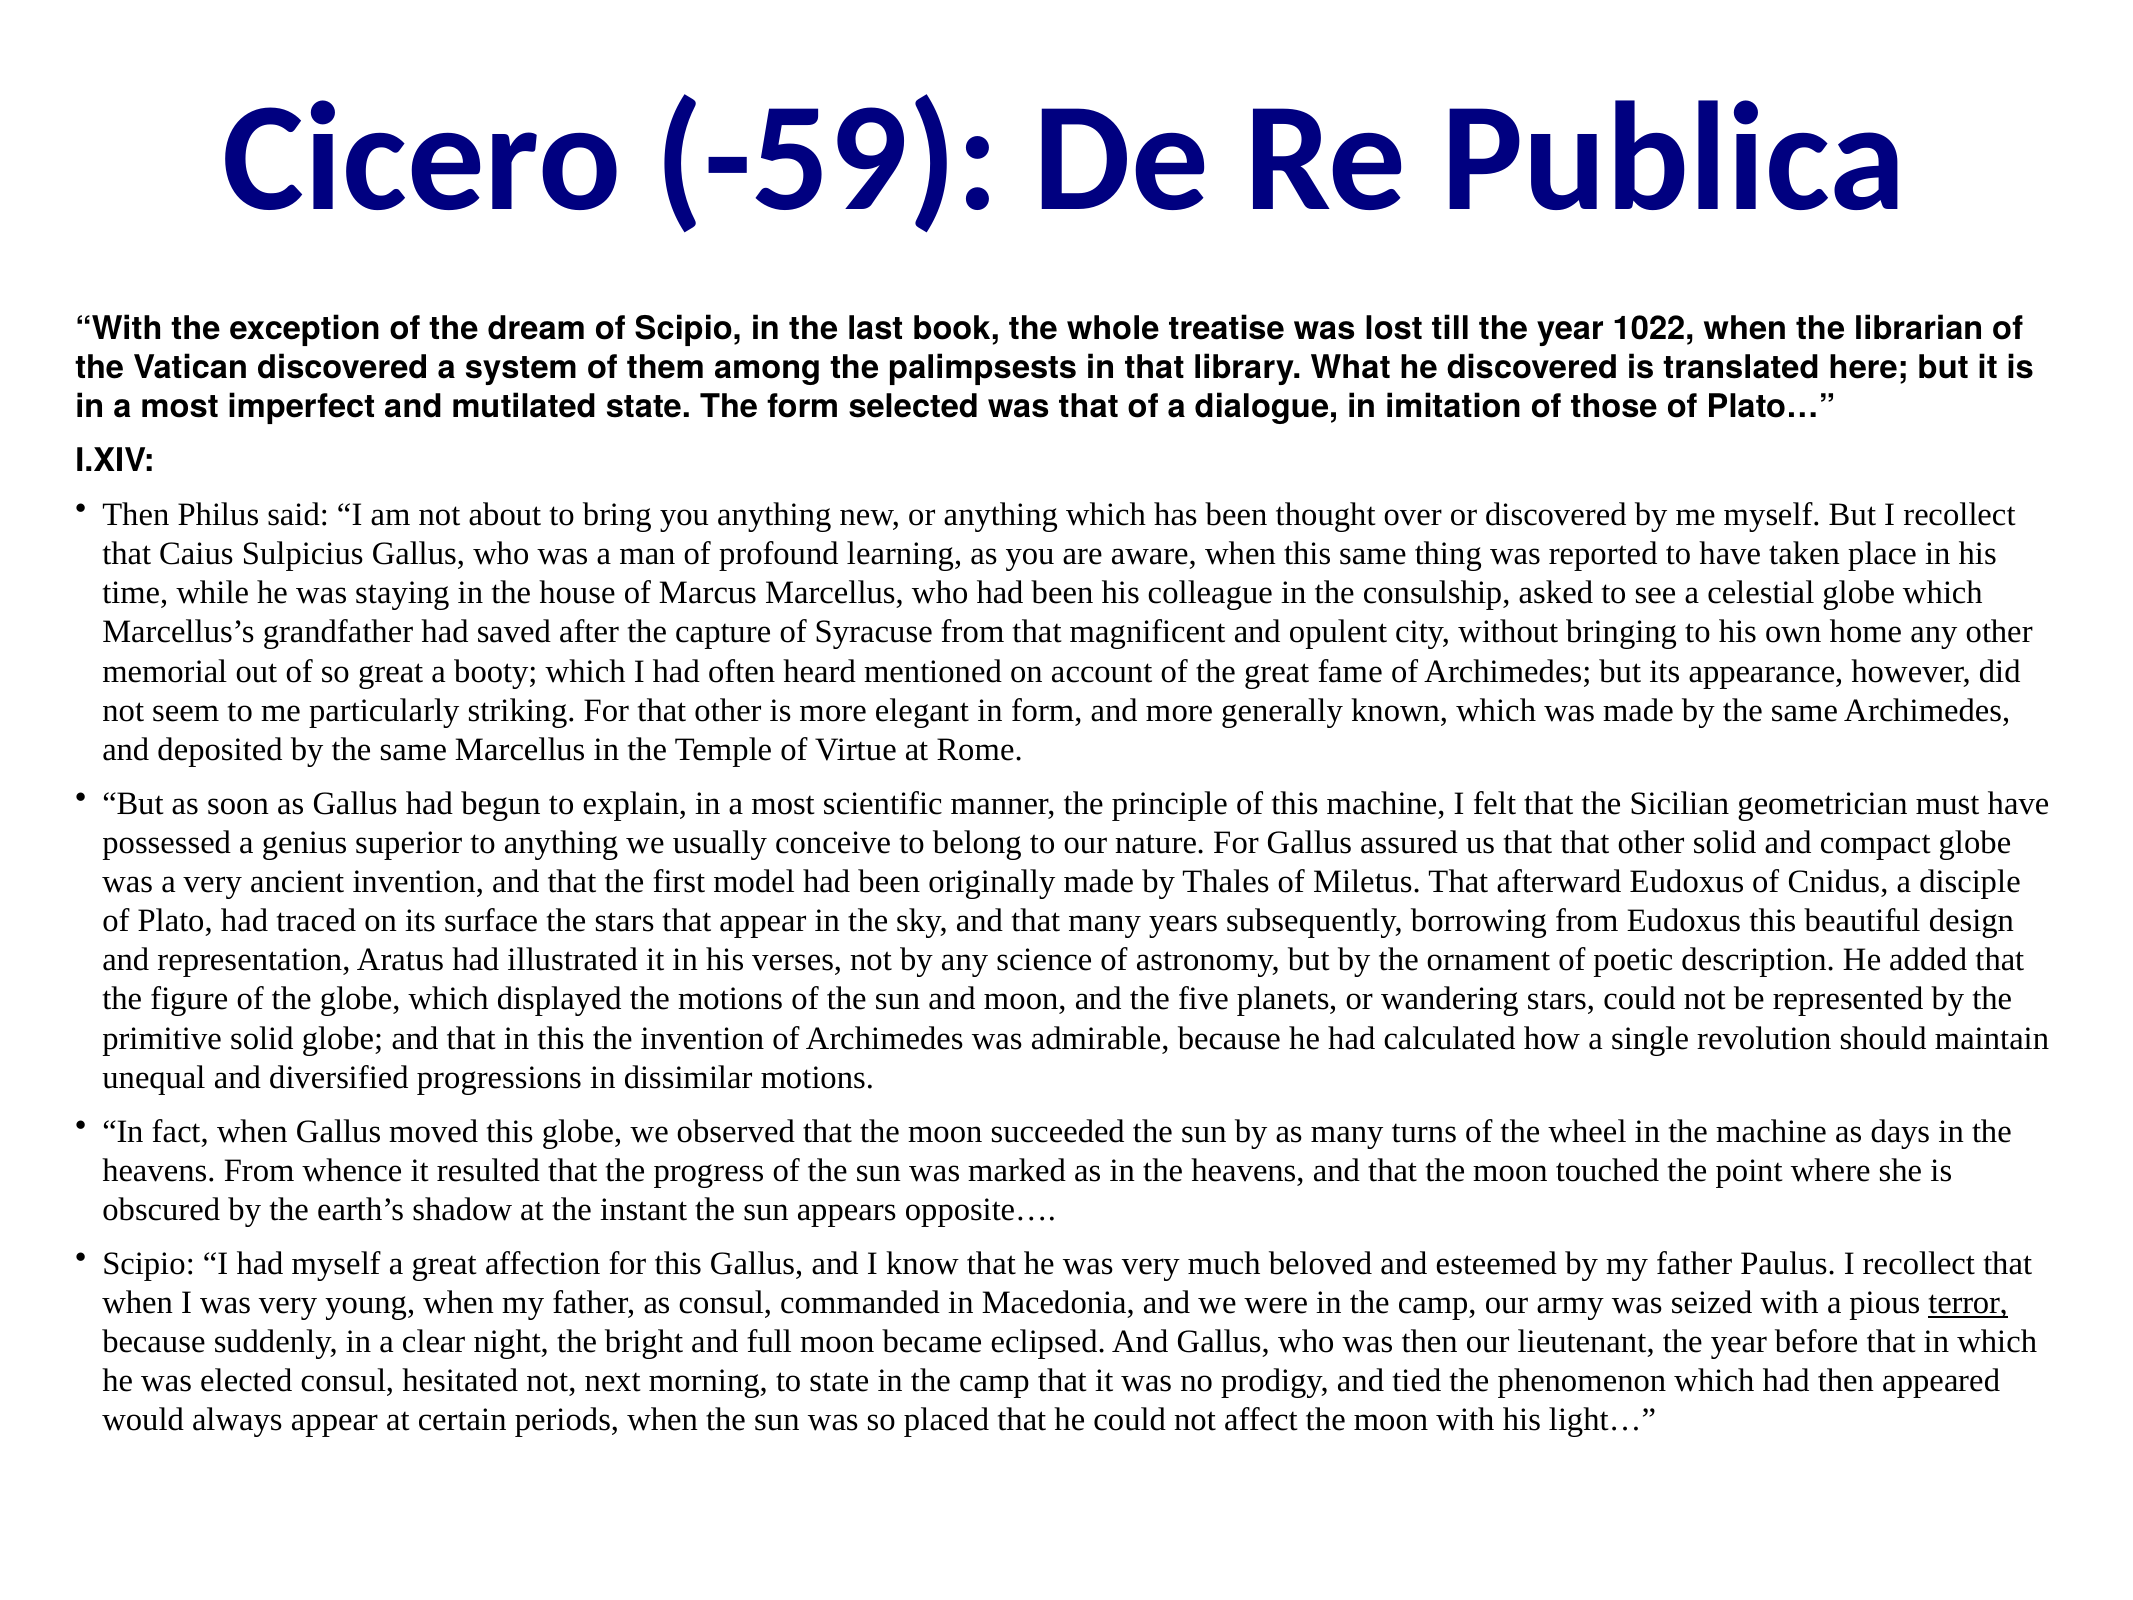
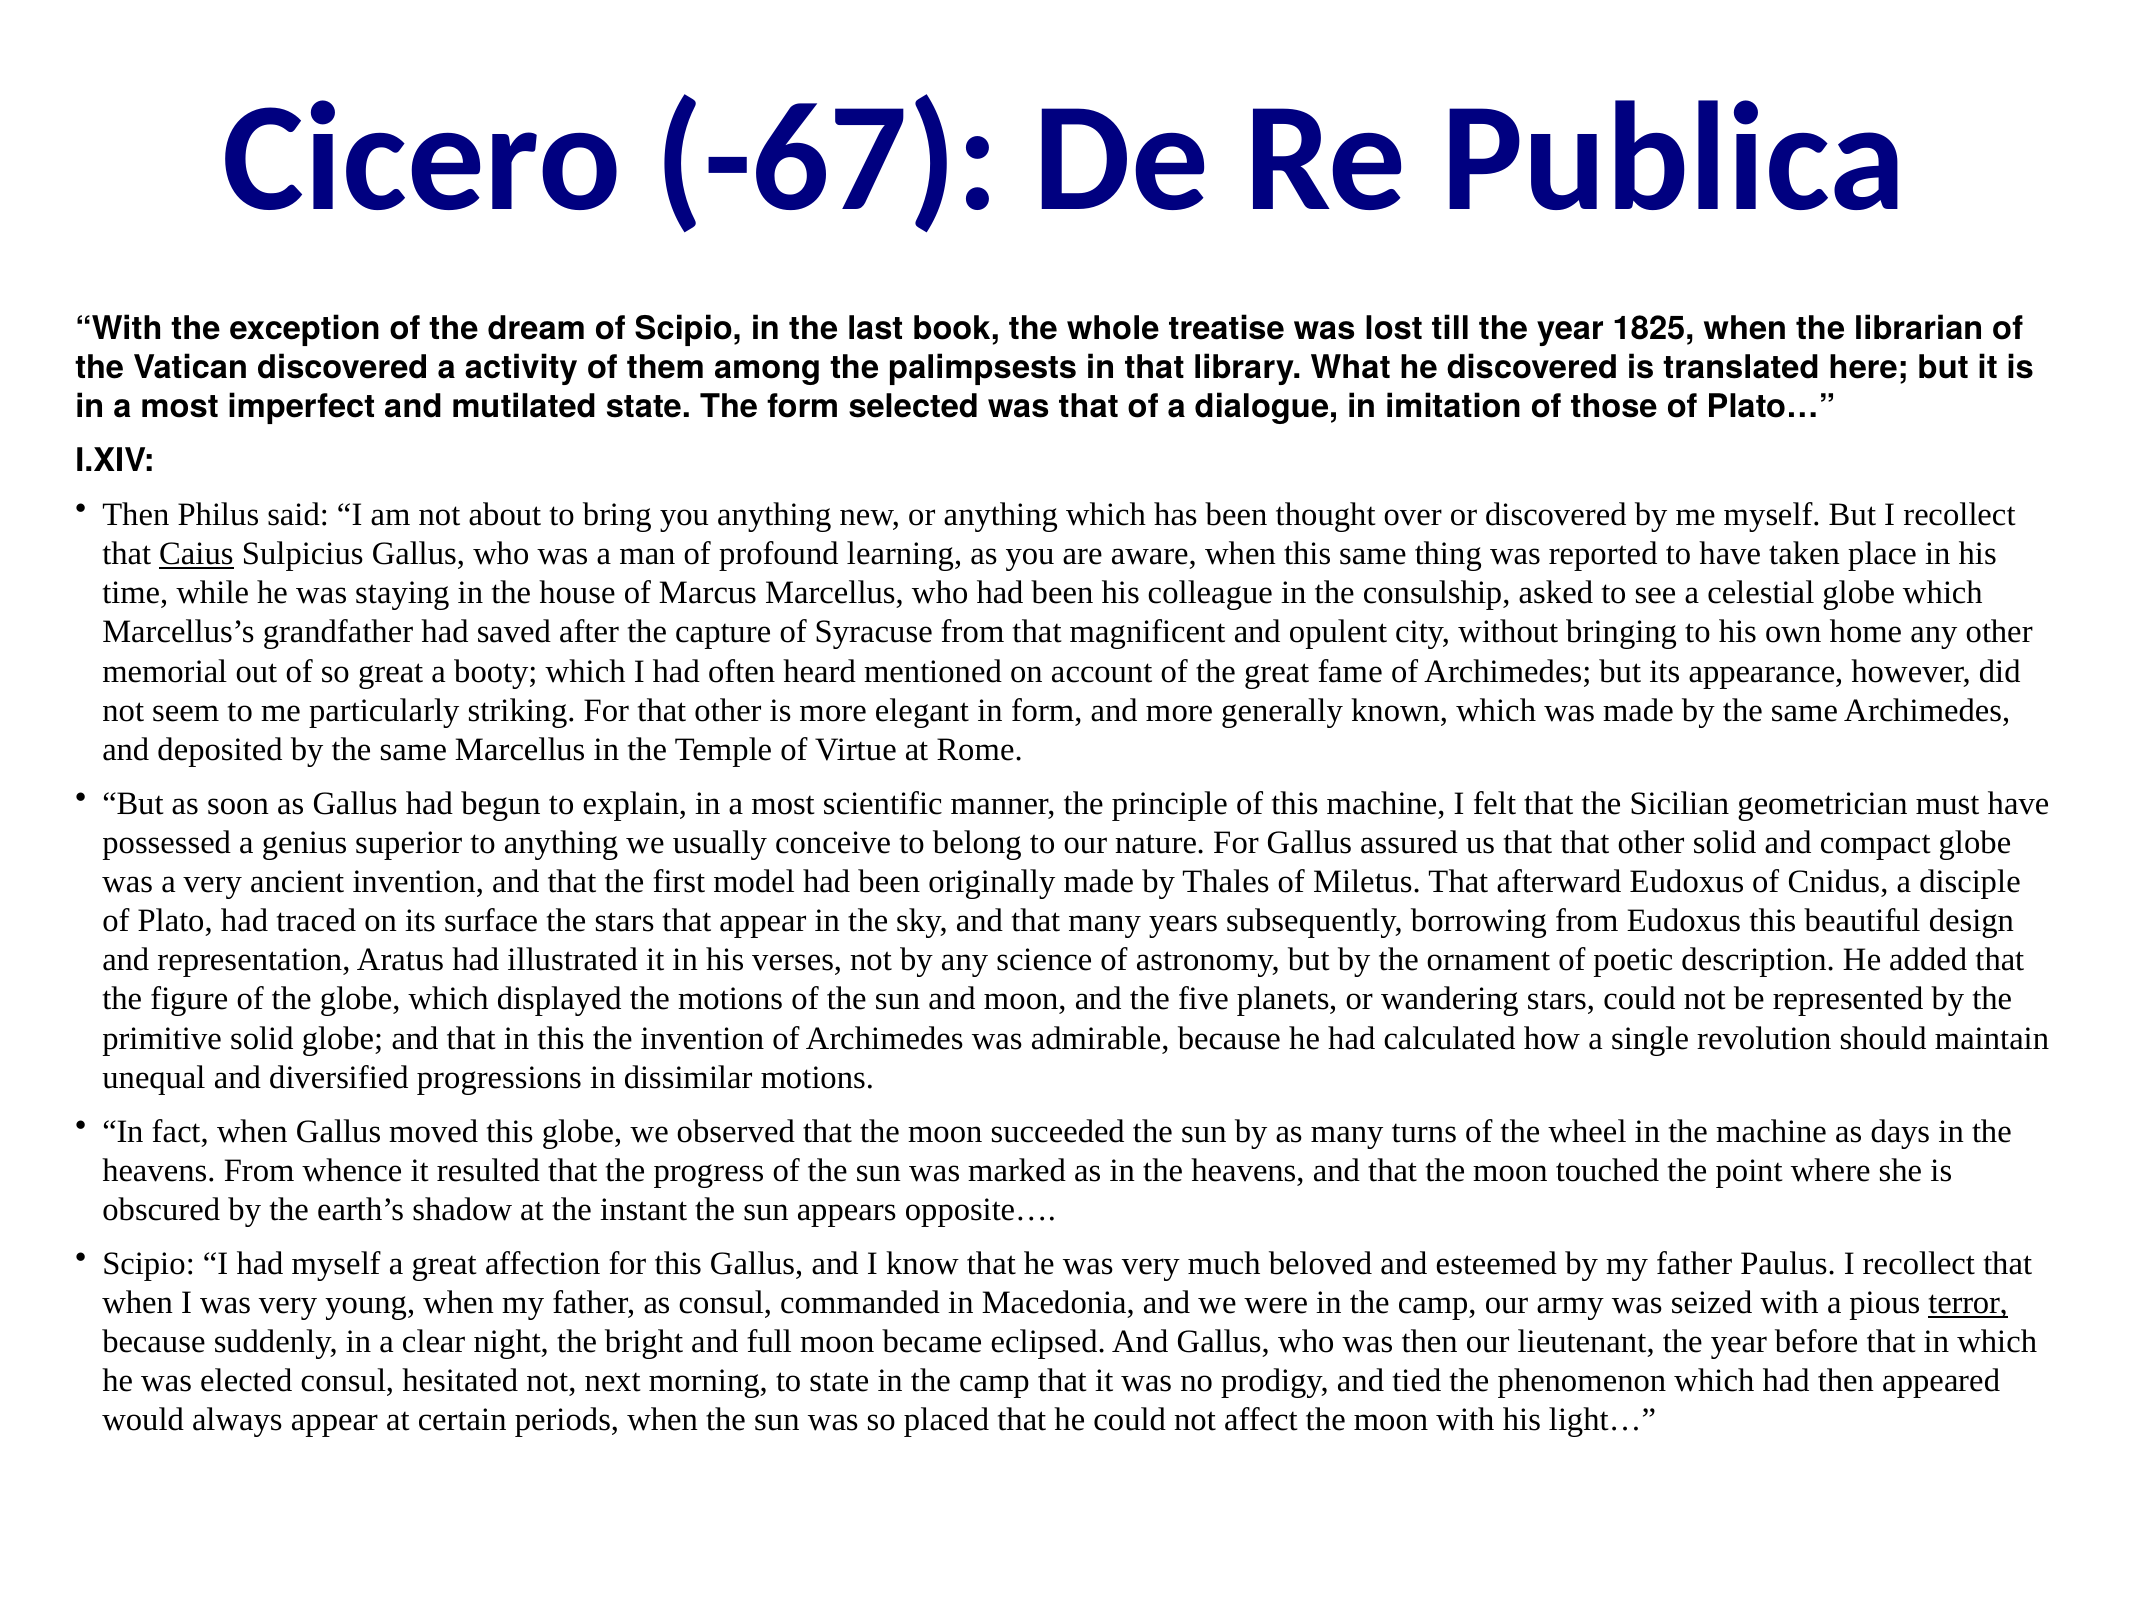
-59: -59 -> -67 (827, 159)
1022: 1022 -> 1825 (1654, 329)
system: system -> activity (521, 368)
Caius underline: none -> present (196, 554)
